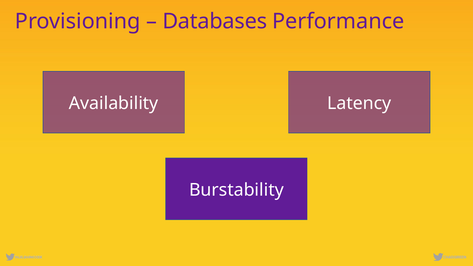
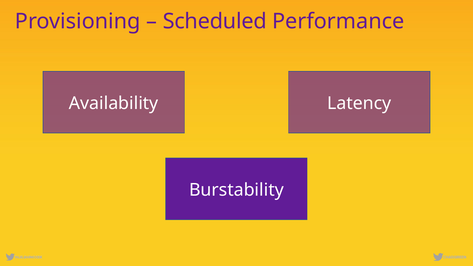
Databases: Databases -> Scheduled (215, 21)
